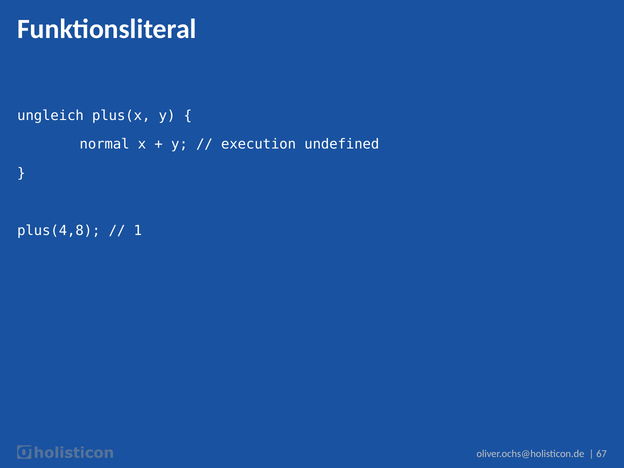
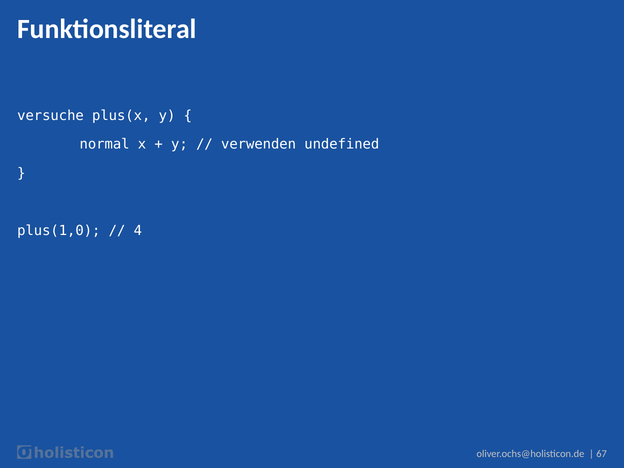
ungleich: ungleich -> versuche (50, 115)
execution: execution -> verwenden (259, 144)
plus(4,8: plus(4,8 -> plus(1,0 (59, 231)
1: 1 -> 4 (138, 231)
